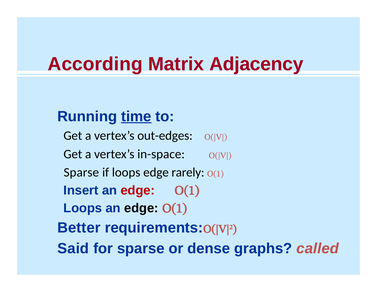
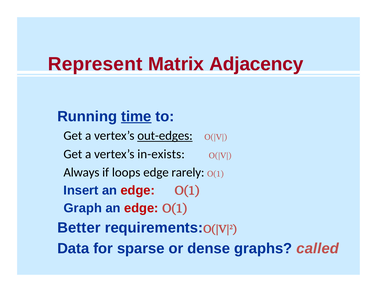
According: According -> Represent (95, 64)
out-edges underline: none -> present (165, 135)
in-space: in-space -> in-exists (161, 154)
Sparse: Sparse -> Always (81, 172)
Loops: Loops -> Graph (83, 208)
edge colour: black -> red (141, 208)
Said: Said -> Data (73, 248)
